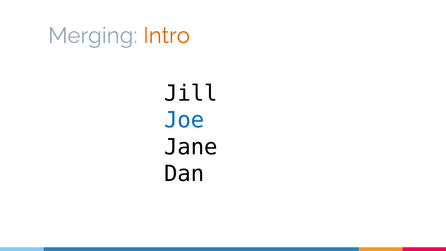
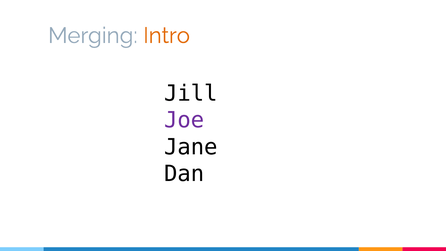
Joe colour: blue -> purple (184, 120)
